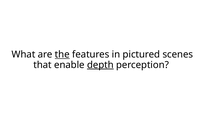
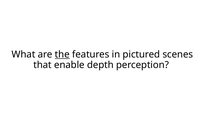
depth underline: present -> none (100, 65)
